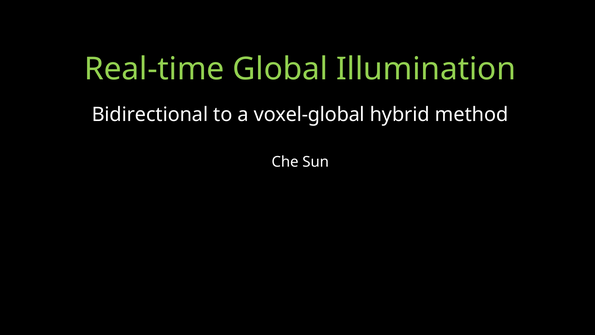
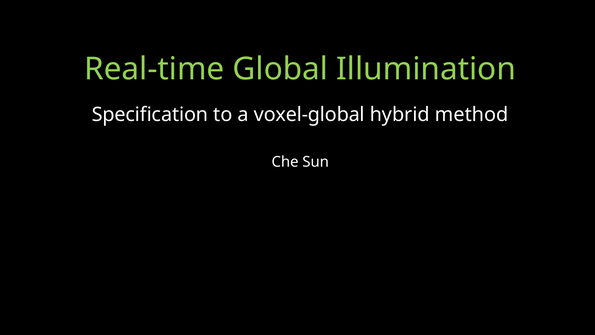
Bidirectional: Bidirectional -> Specification (150, 114)
